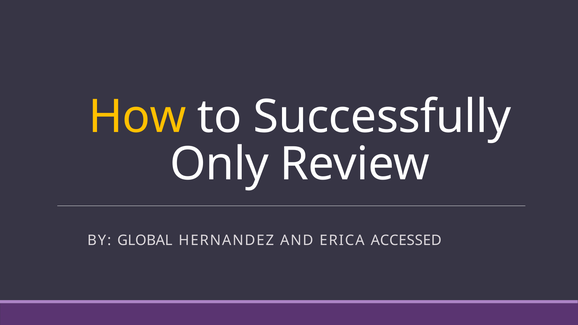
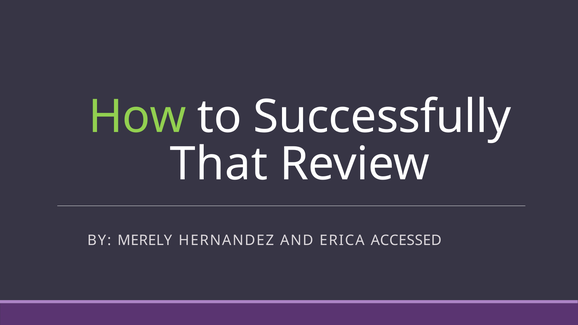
How colour: yellow -> light green (137, 117)
Only: Only -> That (219, 164)
GLOBAL: GLOBAL -> MERELY (145, 240)
